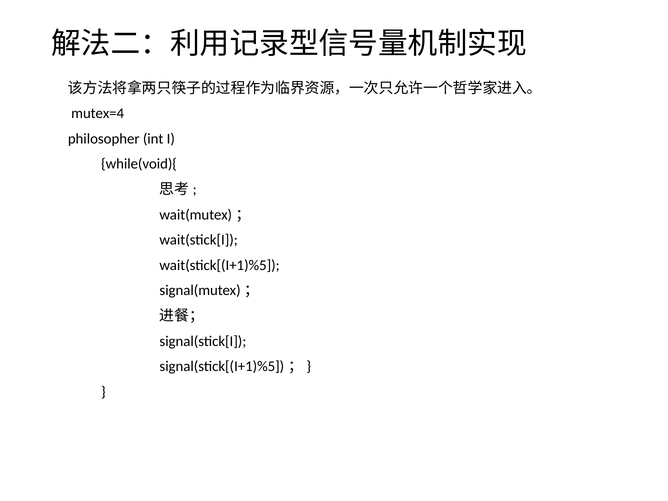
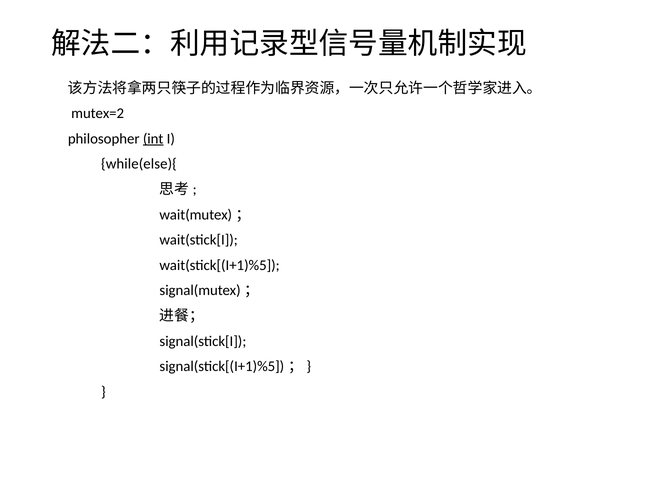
mutex=4: mutex=4 -> mutex=2 (98, 113)
int underline: none -> present (153, 139)
while(void){: while(void){ -> while(else){ (139, 164)
